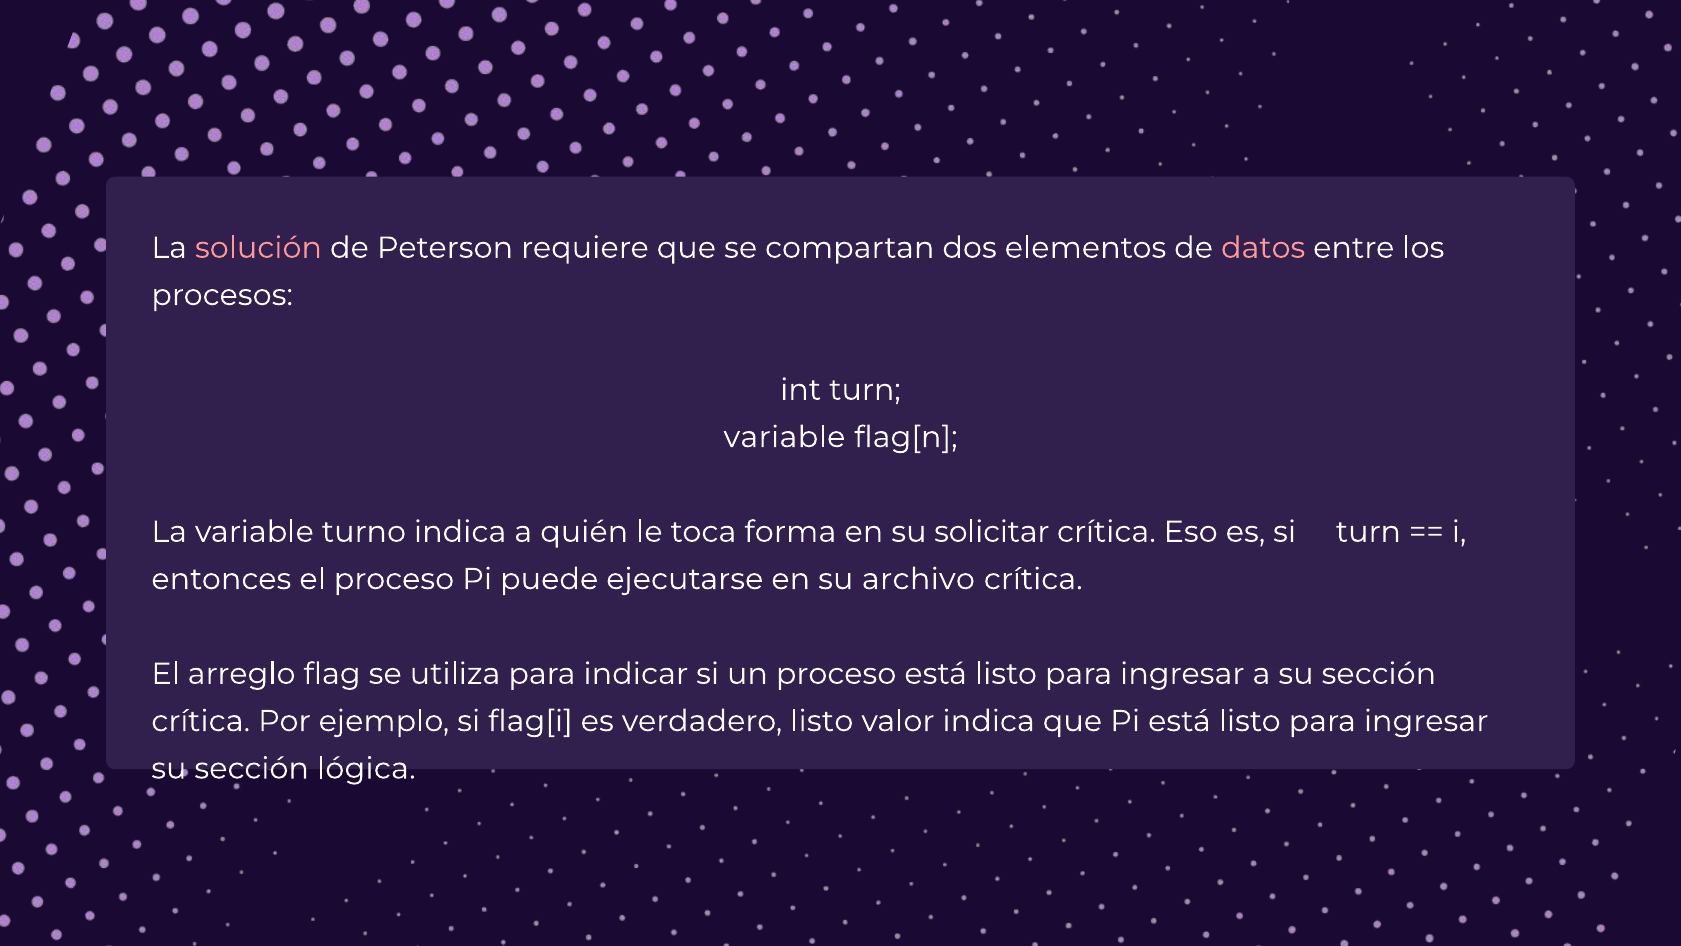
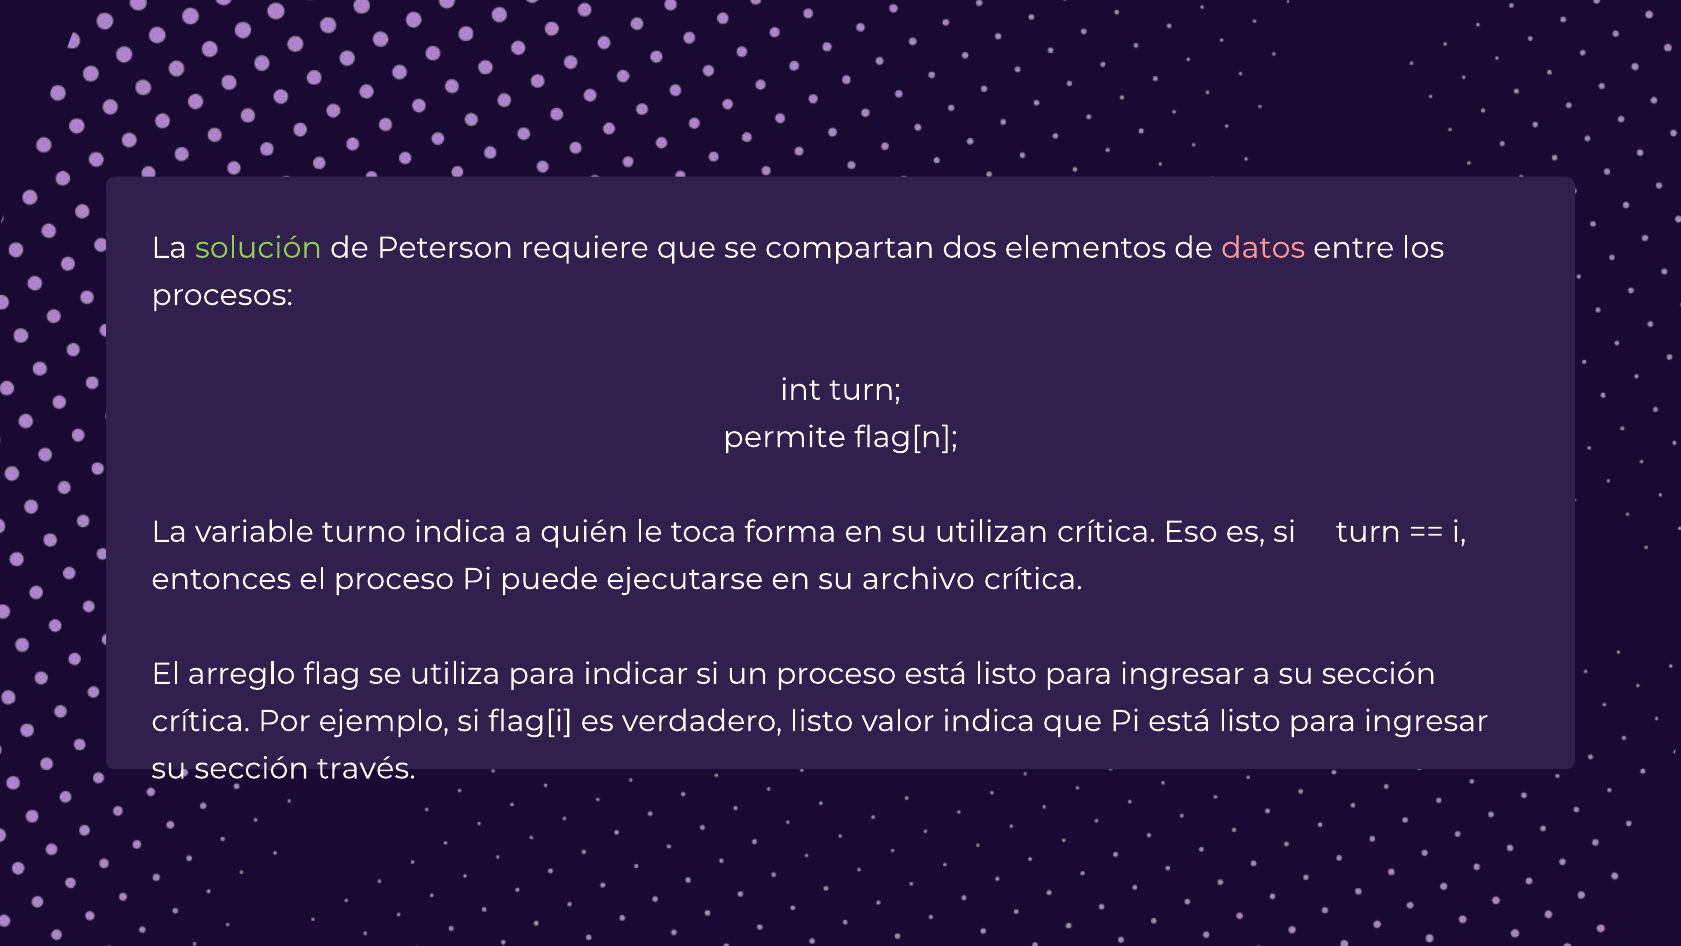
solución colour: pink -> light green (258, 248)
variable: variable -> permite (785, 437)
solicitar: solicitar -> utilizan (991, 532)
lógica: lógica -> través (366, 768)
